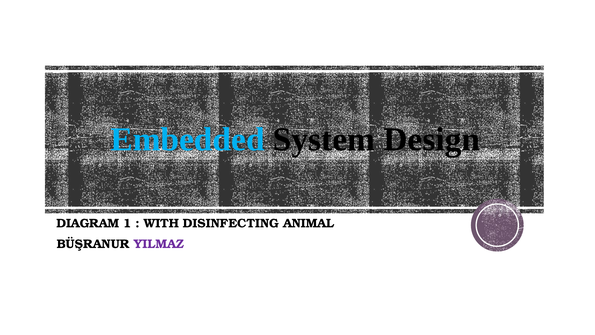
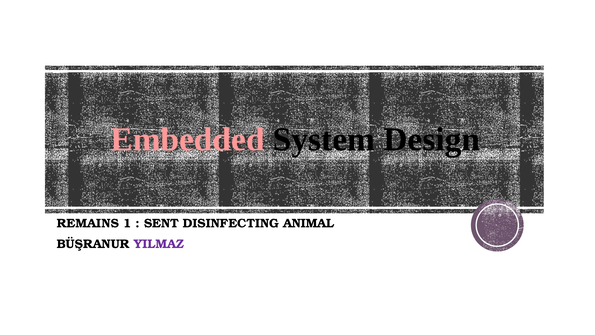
Embedded colour: light blue -> pink (188, 139)
DIAGRAM: DIAGRAM -> REMAINS (88, 223)
WITH: WITH -> SENT (161, 223)
